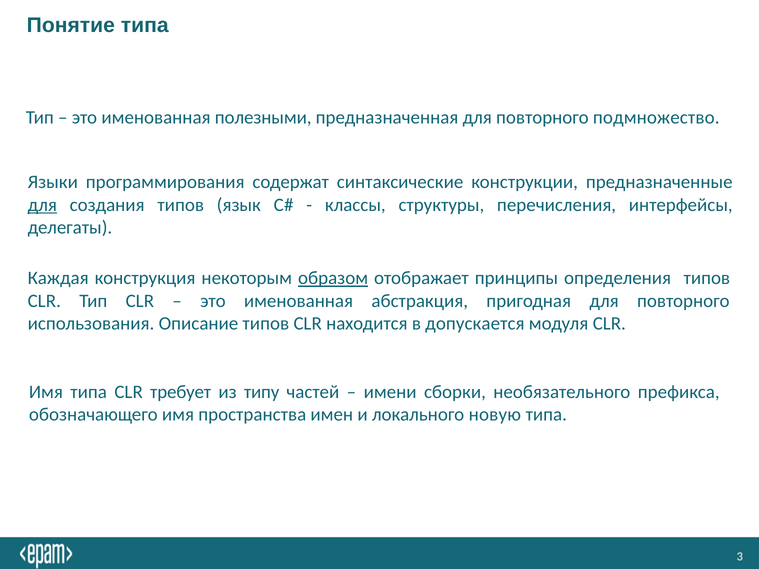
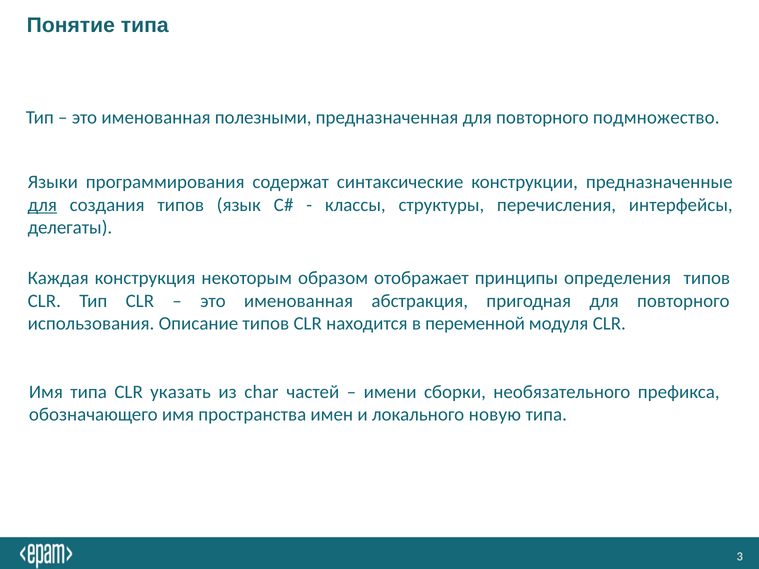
образом underline: present -> none (333, 278)
допускается: допускается -> переменной (475, 324)
требует: требует -> указать (180, 392)
типу: типу -> char (261, 392)
